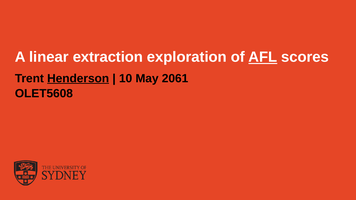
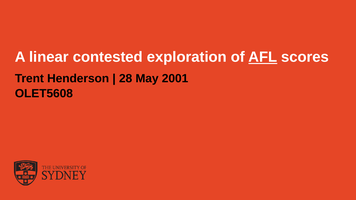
extraction: extraction -> contested (108, 57)
Henderson underline: present -> none (78, 78)
10: 10 -> 28 (126, 78)
2061: 2061 -> 2001 (175, 78)
